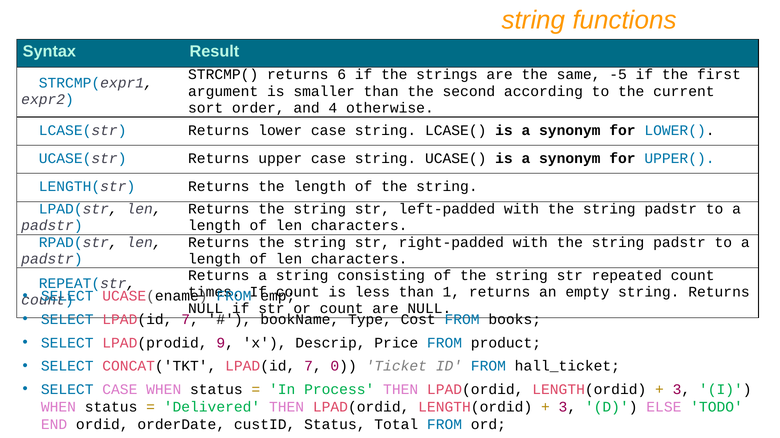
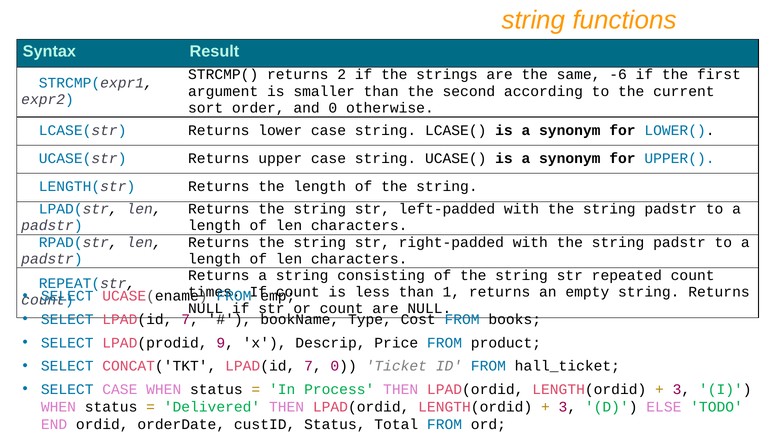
6: 6 -> 2 (342, 75)
-5: -5 -> -6 (618, 75)
and 4: 4 -> 0 (333, 108)
